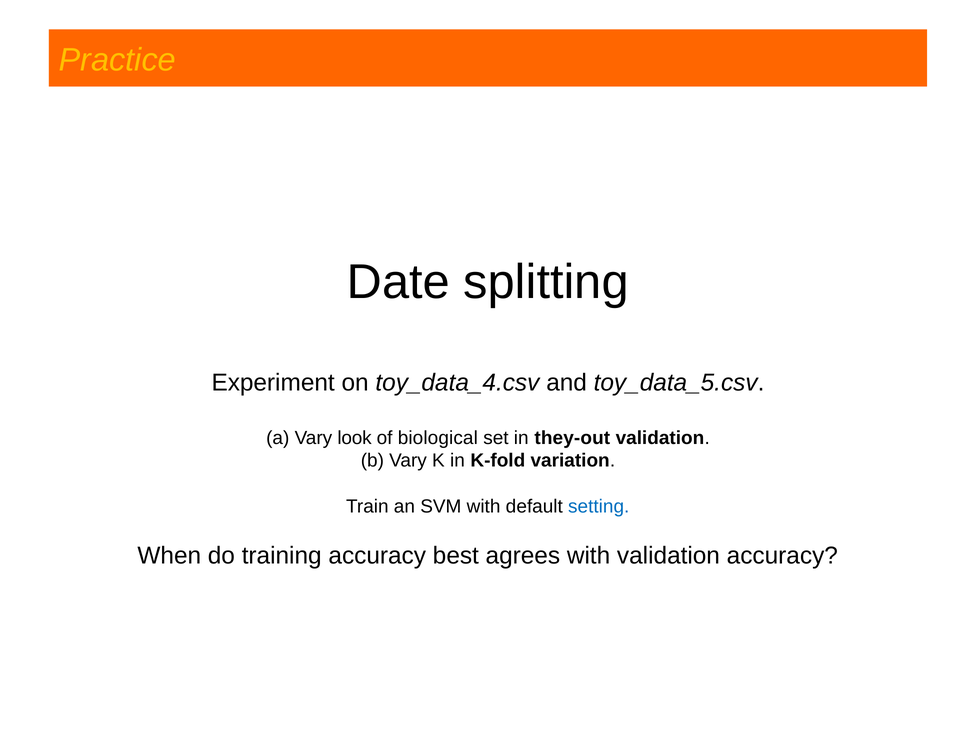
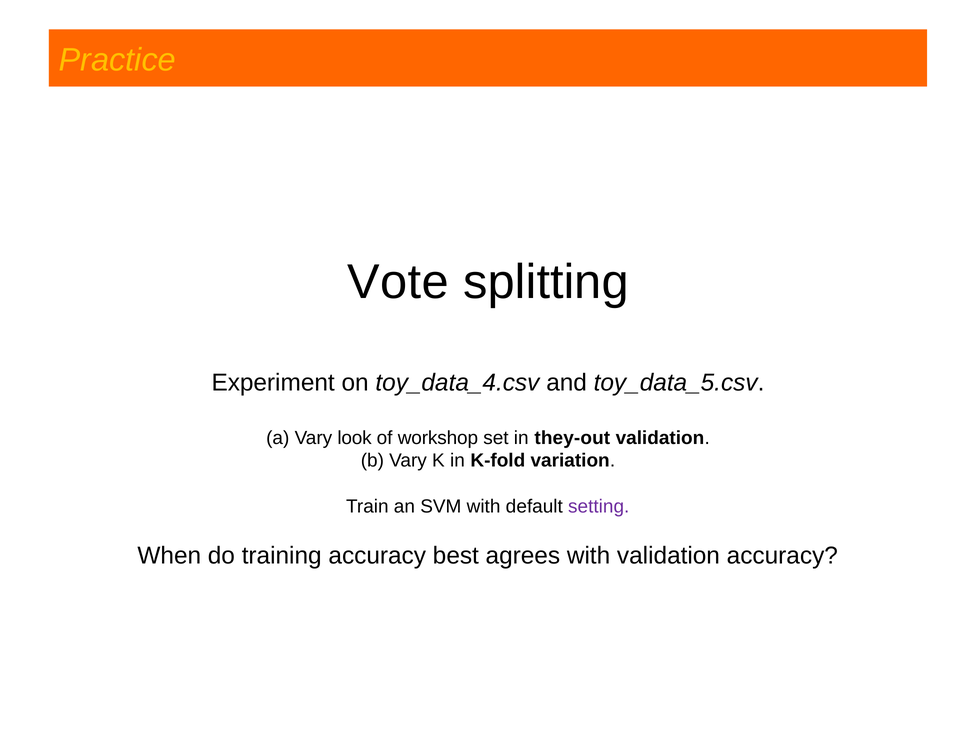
Date: Date -> Vote (398, 282)
biological: biological -> workshop (438, 438)
setting colour: blue -> purple (599, 506)
